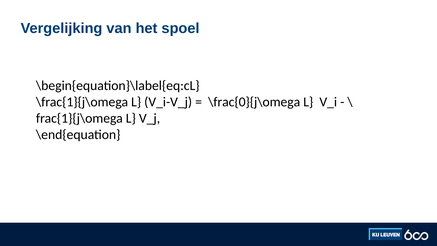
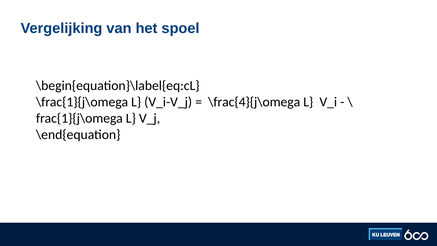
\frac{0}{j\omega: \frac{0}{j\omega -> \frac{4}{j\omega (254, 102)
